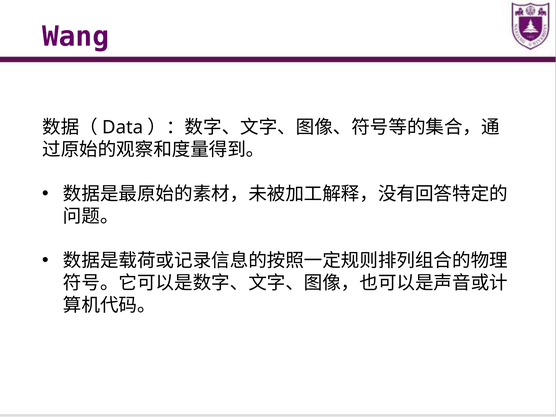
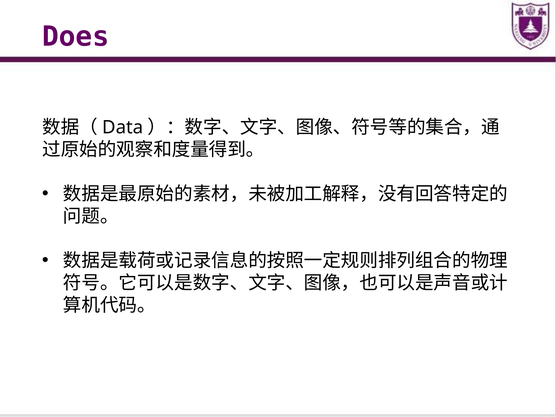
Wang: Wang -> Does (76, 37)
